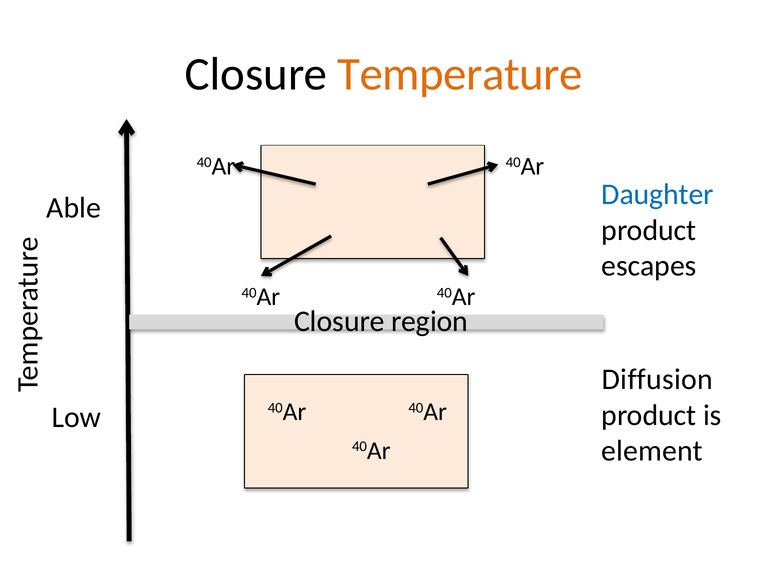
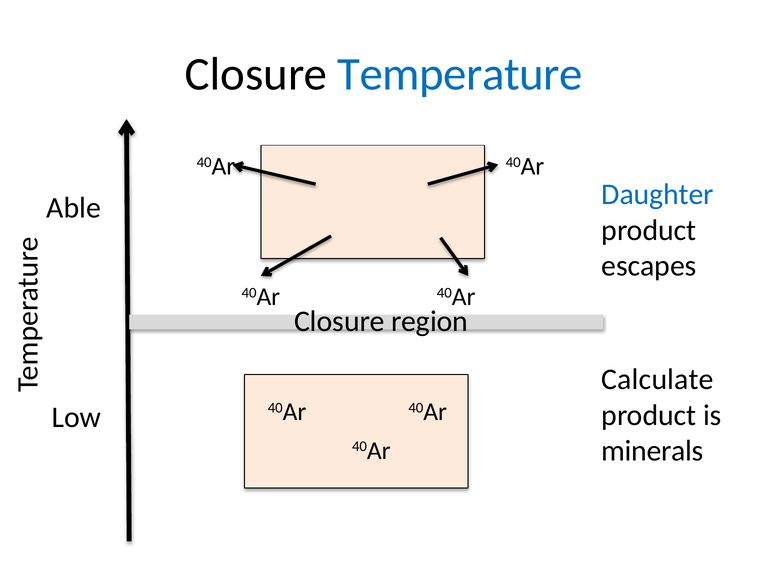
Temperature colour: orange -> blue (460, 74)
Diffusion: Diffusion -> Calculate (658, 379)
element: element -> minerals (652, 451)
